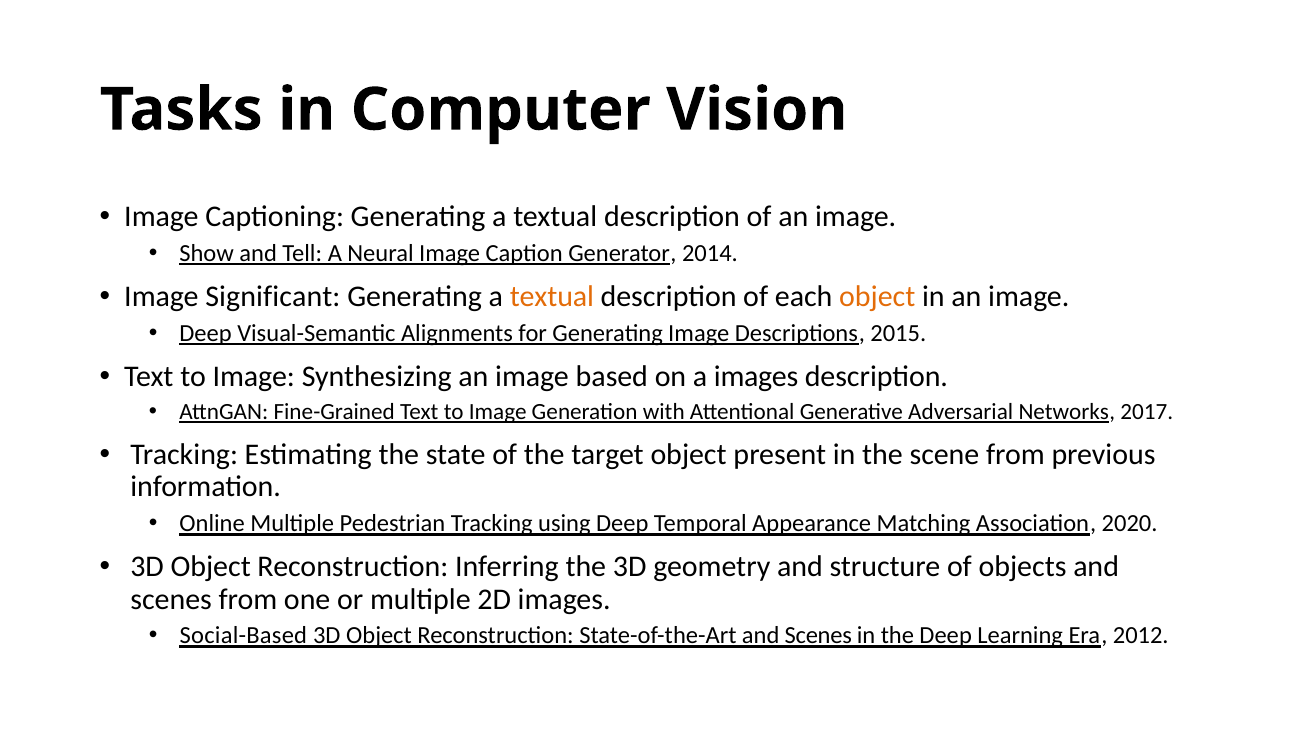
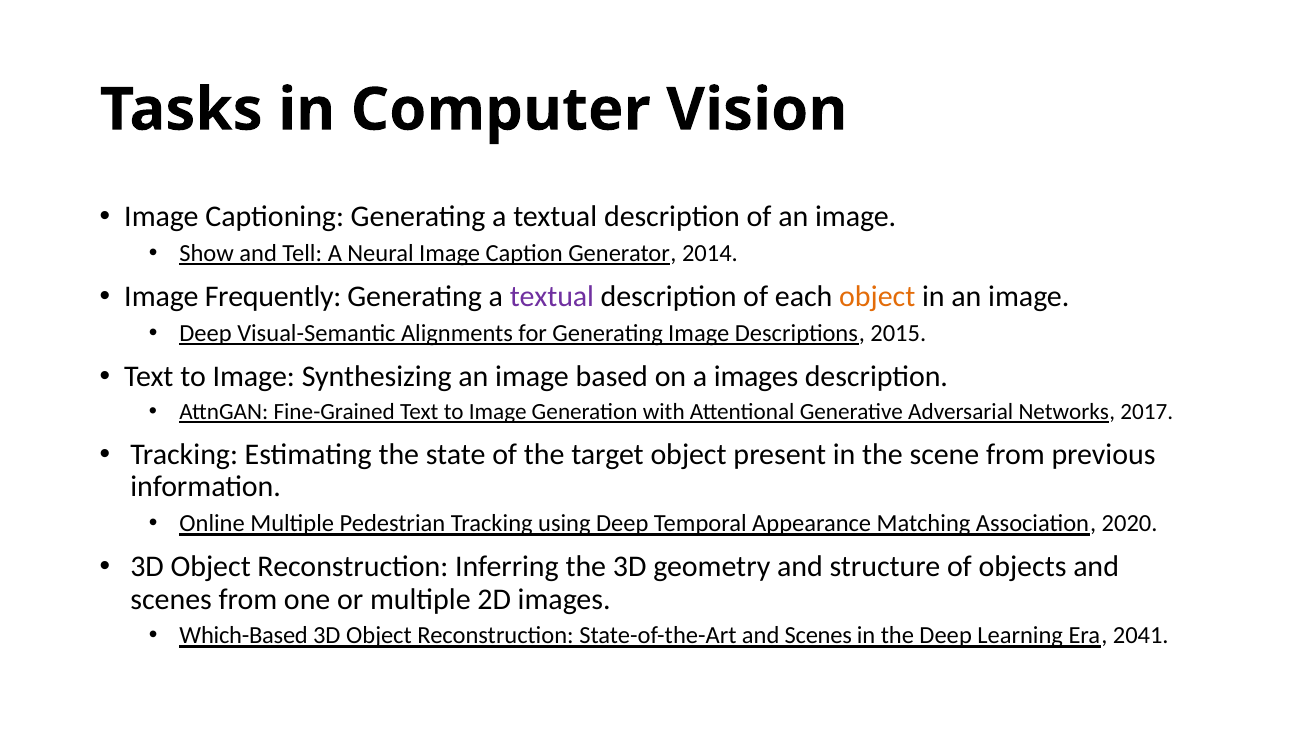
Significant: Significant -> Frequently (273, 296)
textual colour: orange -> purple (552, 296)
Social-Based: Social-Based -> Which-Based (244, 636)
2012: 2012 -> 2041 (1141, 636)
